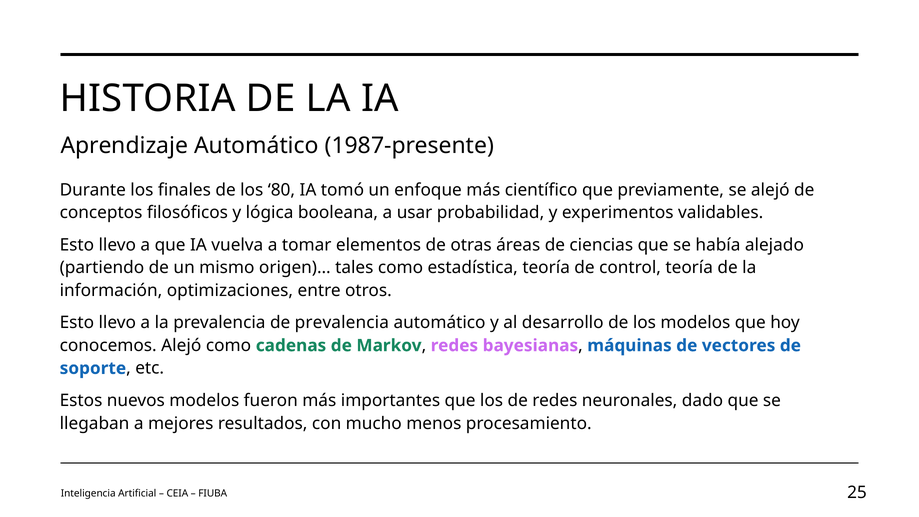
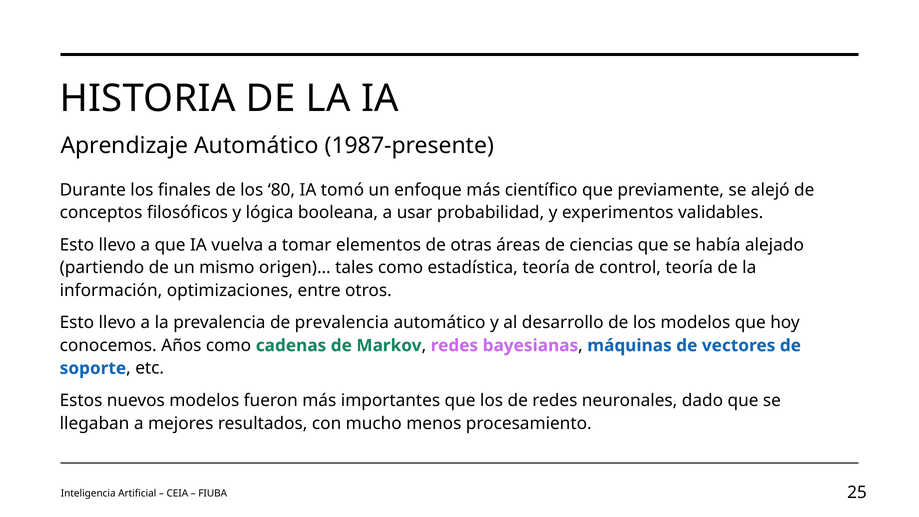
conocemos Alejó: Alejó -> Años (181, 346)
